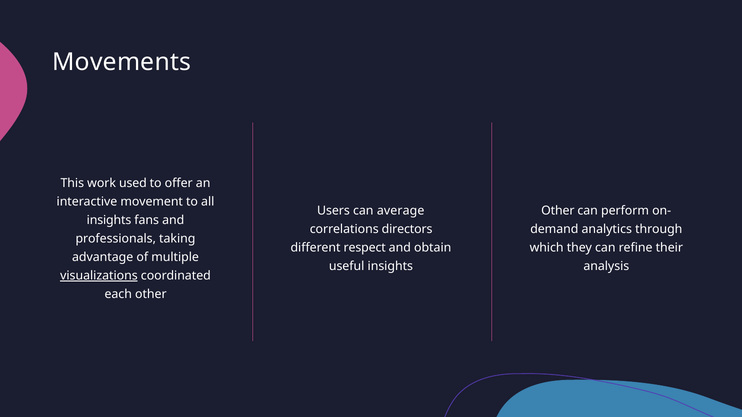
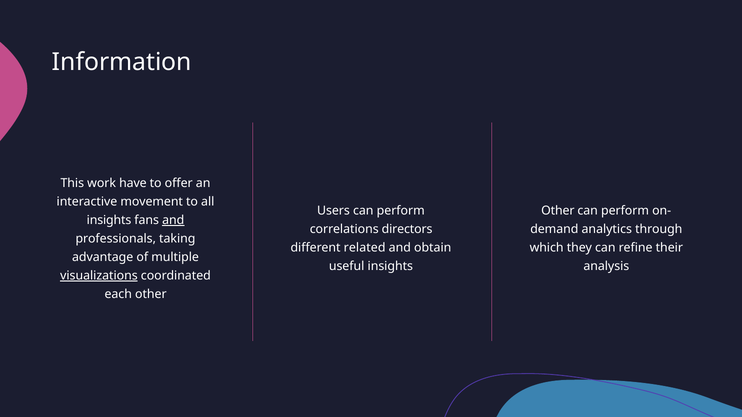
Movements: Movements -> Information (122, 62)
used: used -> have (133, 183)
Users can average: average -> perform (401, 211)
and underline: none -> present (173, 220)
respect: respect -> related (365, 248)
